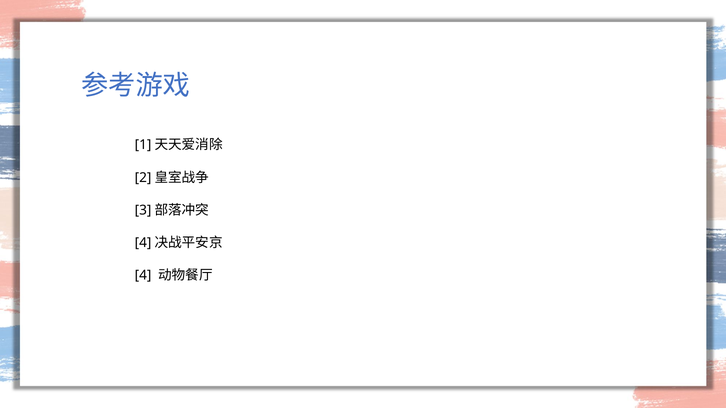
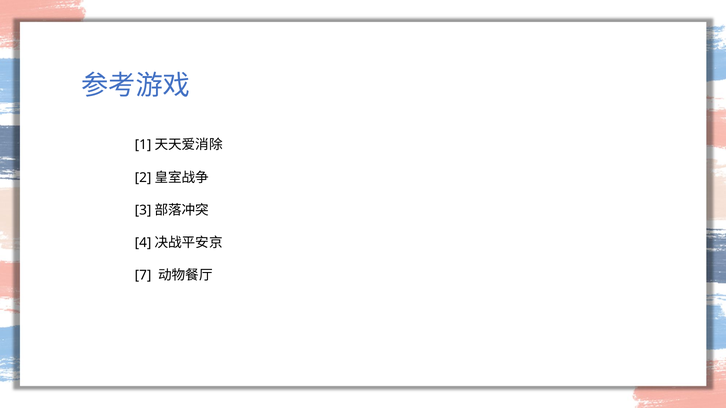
4: 4 -> 7 (143, 276)
